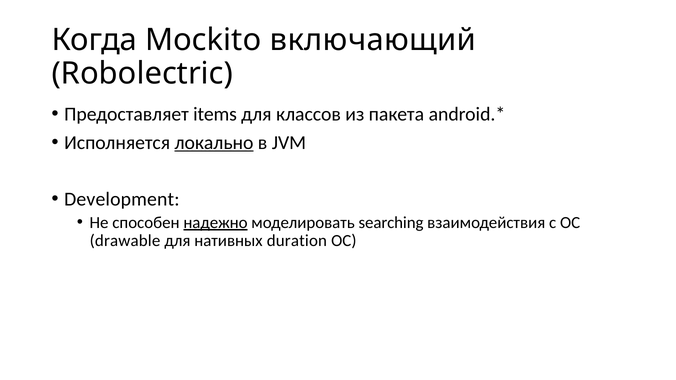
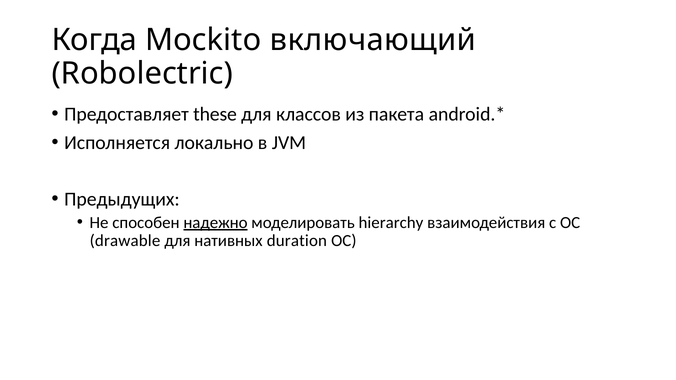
items: items -> these (215, 114)
локально underline: present -> none (214, 143)
Development: Development -> Предыдущих (122, 199)
searching: searching -> hierarchy (391, 223)
